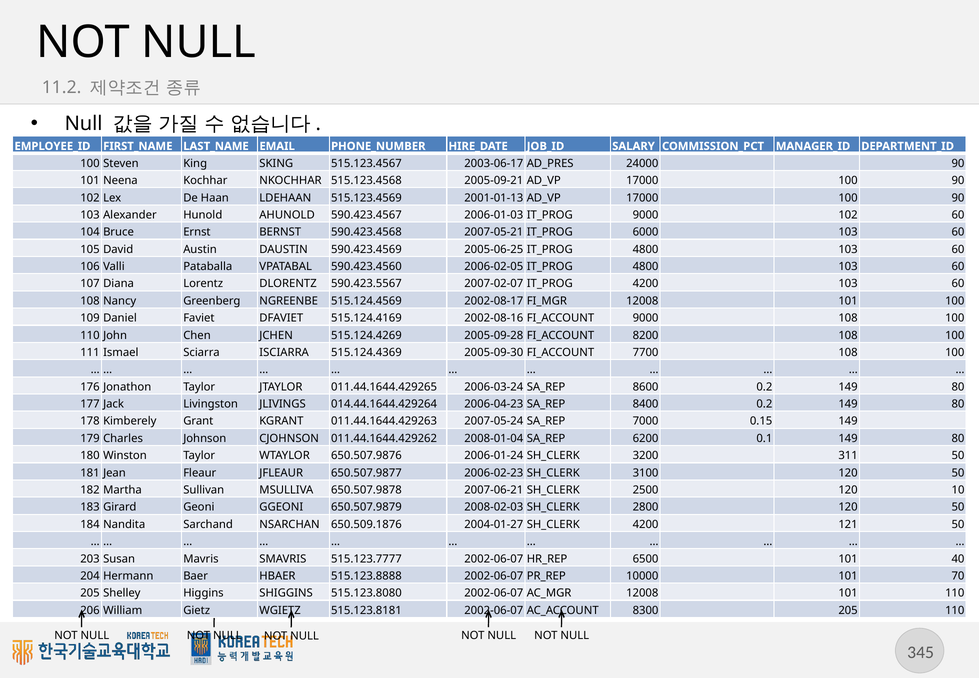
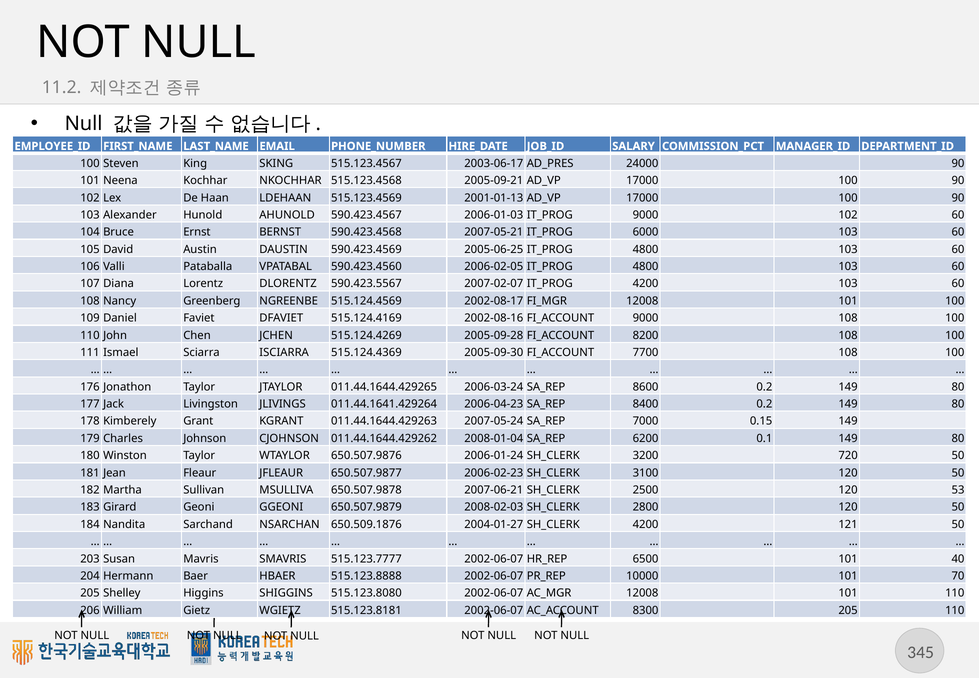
014.44.1644.429264: 014.44.1644.429264 -> 011.44.1641.429264 (384, 404)
311: 311 -> 720 (848, 455)
10: 10 -> 53 (958, 490)
